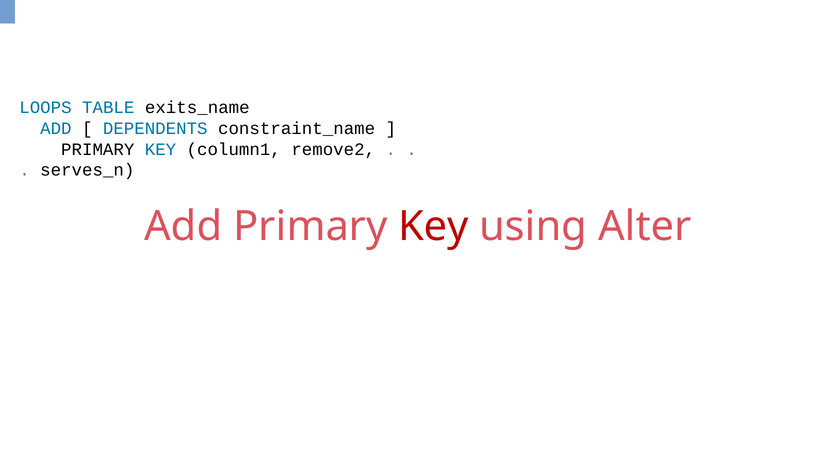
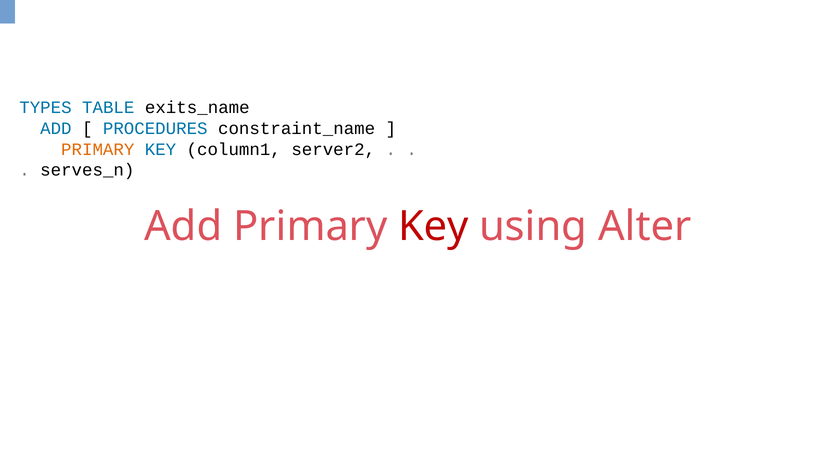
LOOPS: LOOPS -> TYPES (45, 108)
DEPENDENTS: DEPENDENTS -> PROCEDURES (155, 128)
PRIMARY colour: black -> orange (98, 149)
remove2: remove2 -> server2 (333, 149)
